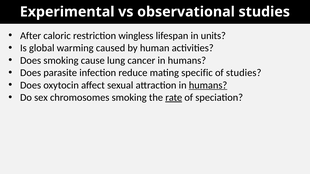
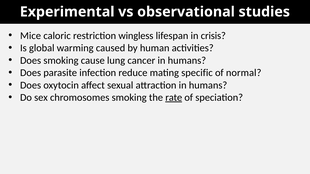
After: After -> Mice (31, 36)
units: units -> crisis (213, 36)
of studies: studies -> normal (244, 73)
humans underline: present -> none (208, 85)
